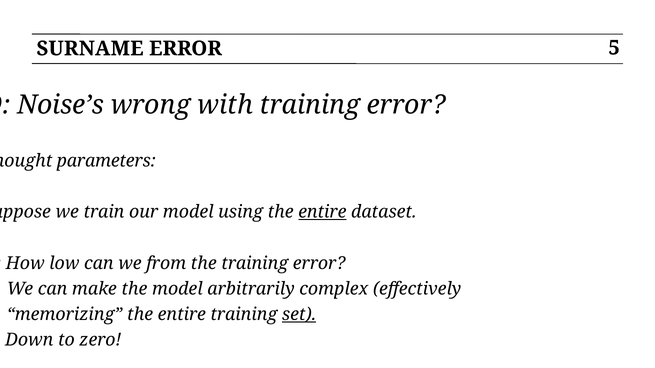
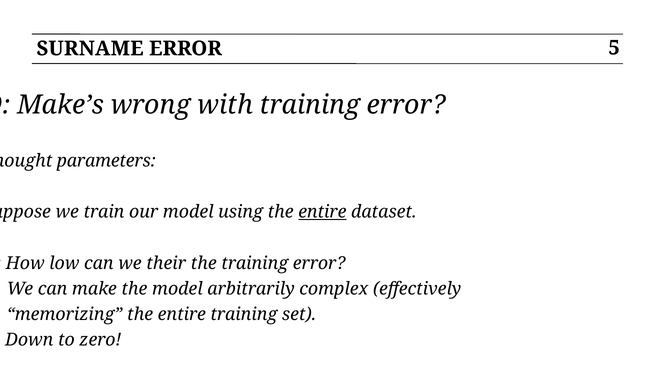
Noise’s: Noise’s -> Make’s (61, 105)
from: from -> their (166, 263)
set underline: present -> none (299, 314)
